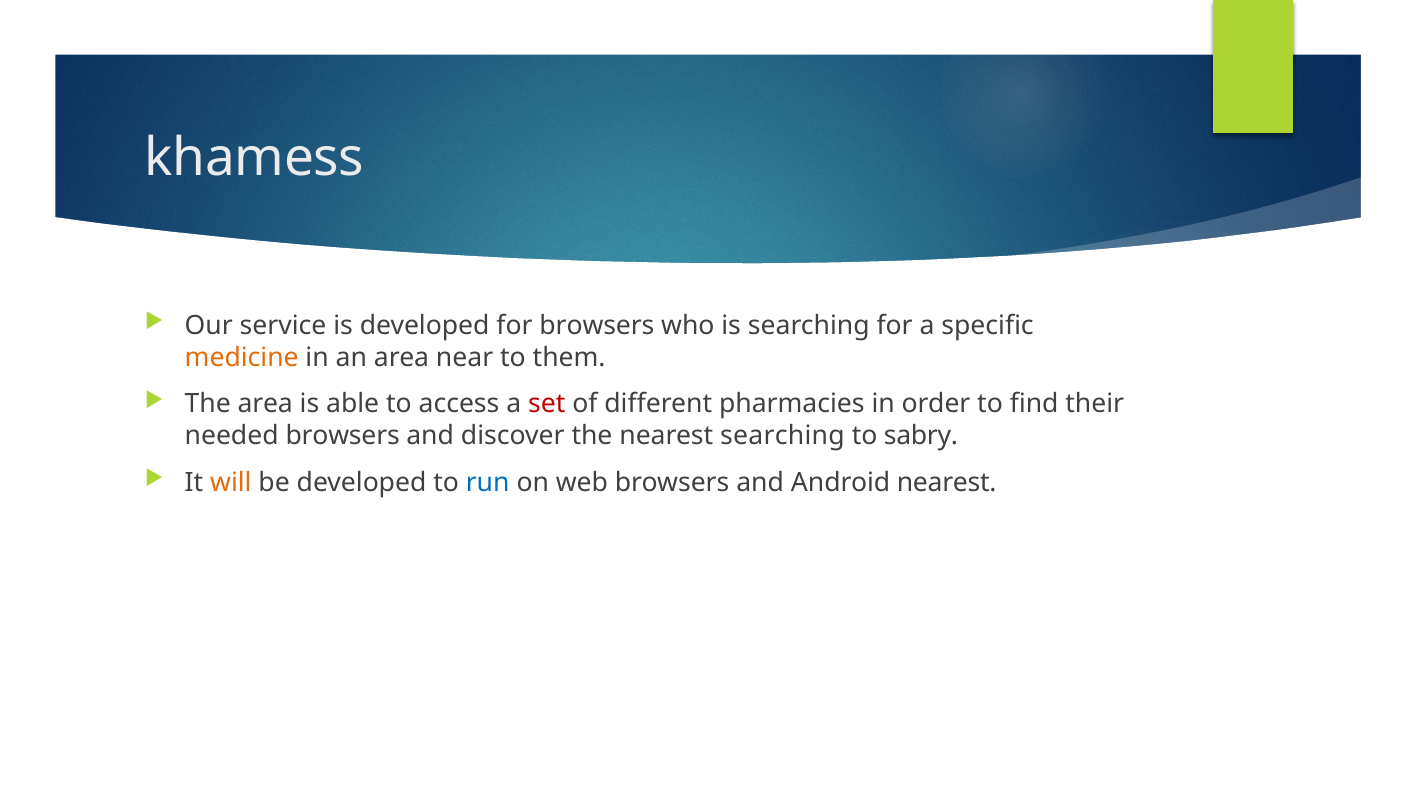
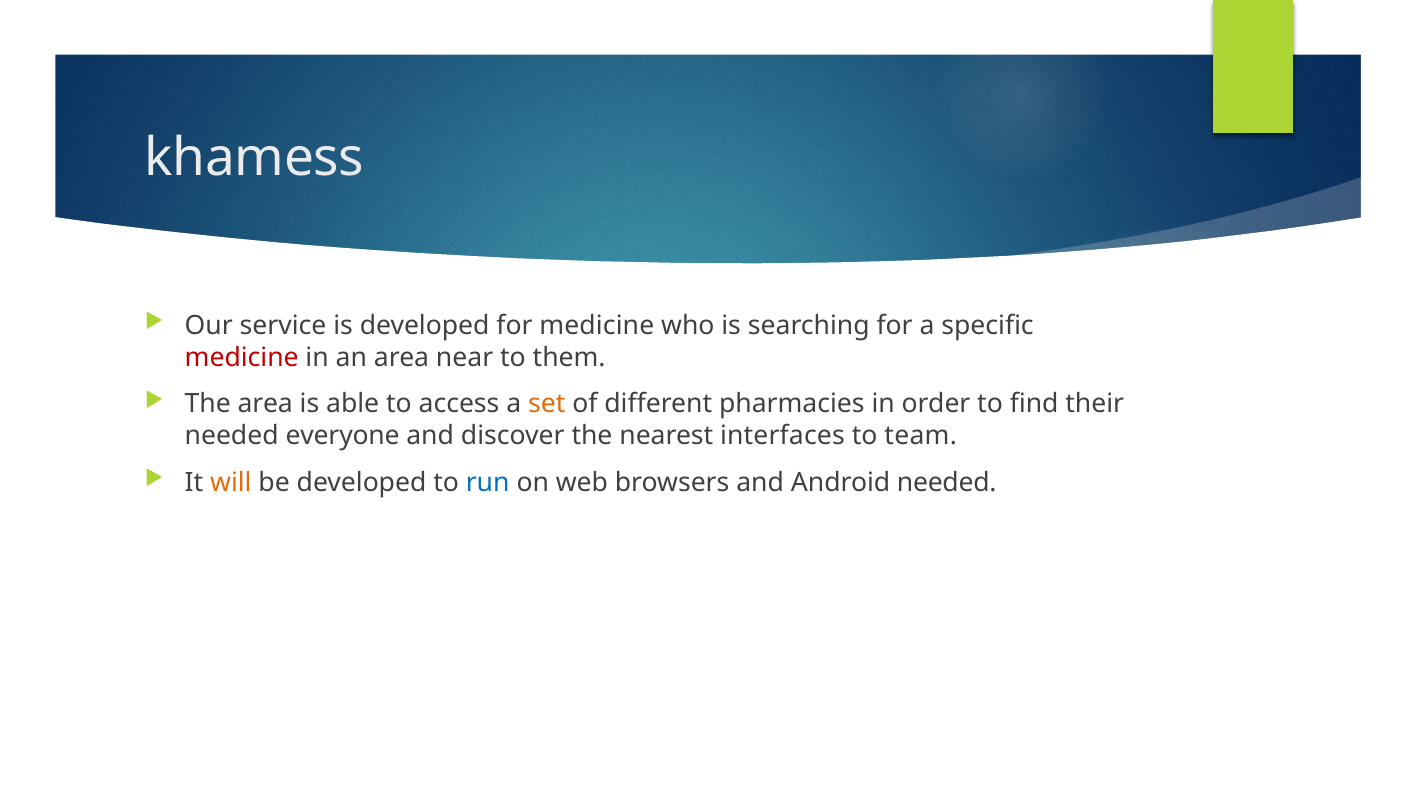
for browsers: browsers -> medicine (597, 326)
medicine colour: orange -> red (242, 358)
set colour: red -> orange (547, 404)
needed browsers: browsers -> everyone (343, 436)
nearest searching: searching -> interfaces (782, 436)
sabry: sabry -> team (921, 436)
Android nearest: nearest -> needed (947, 483)
